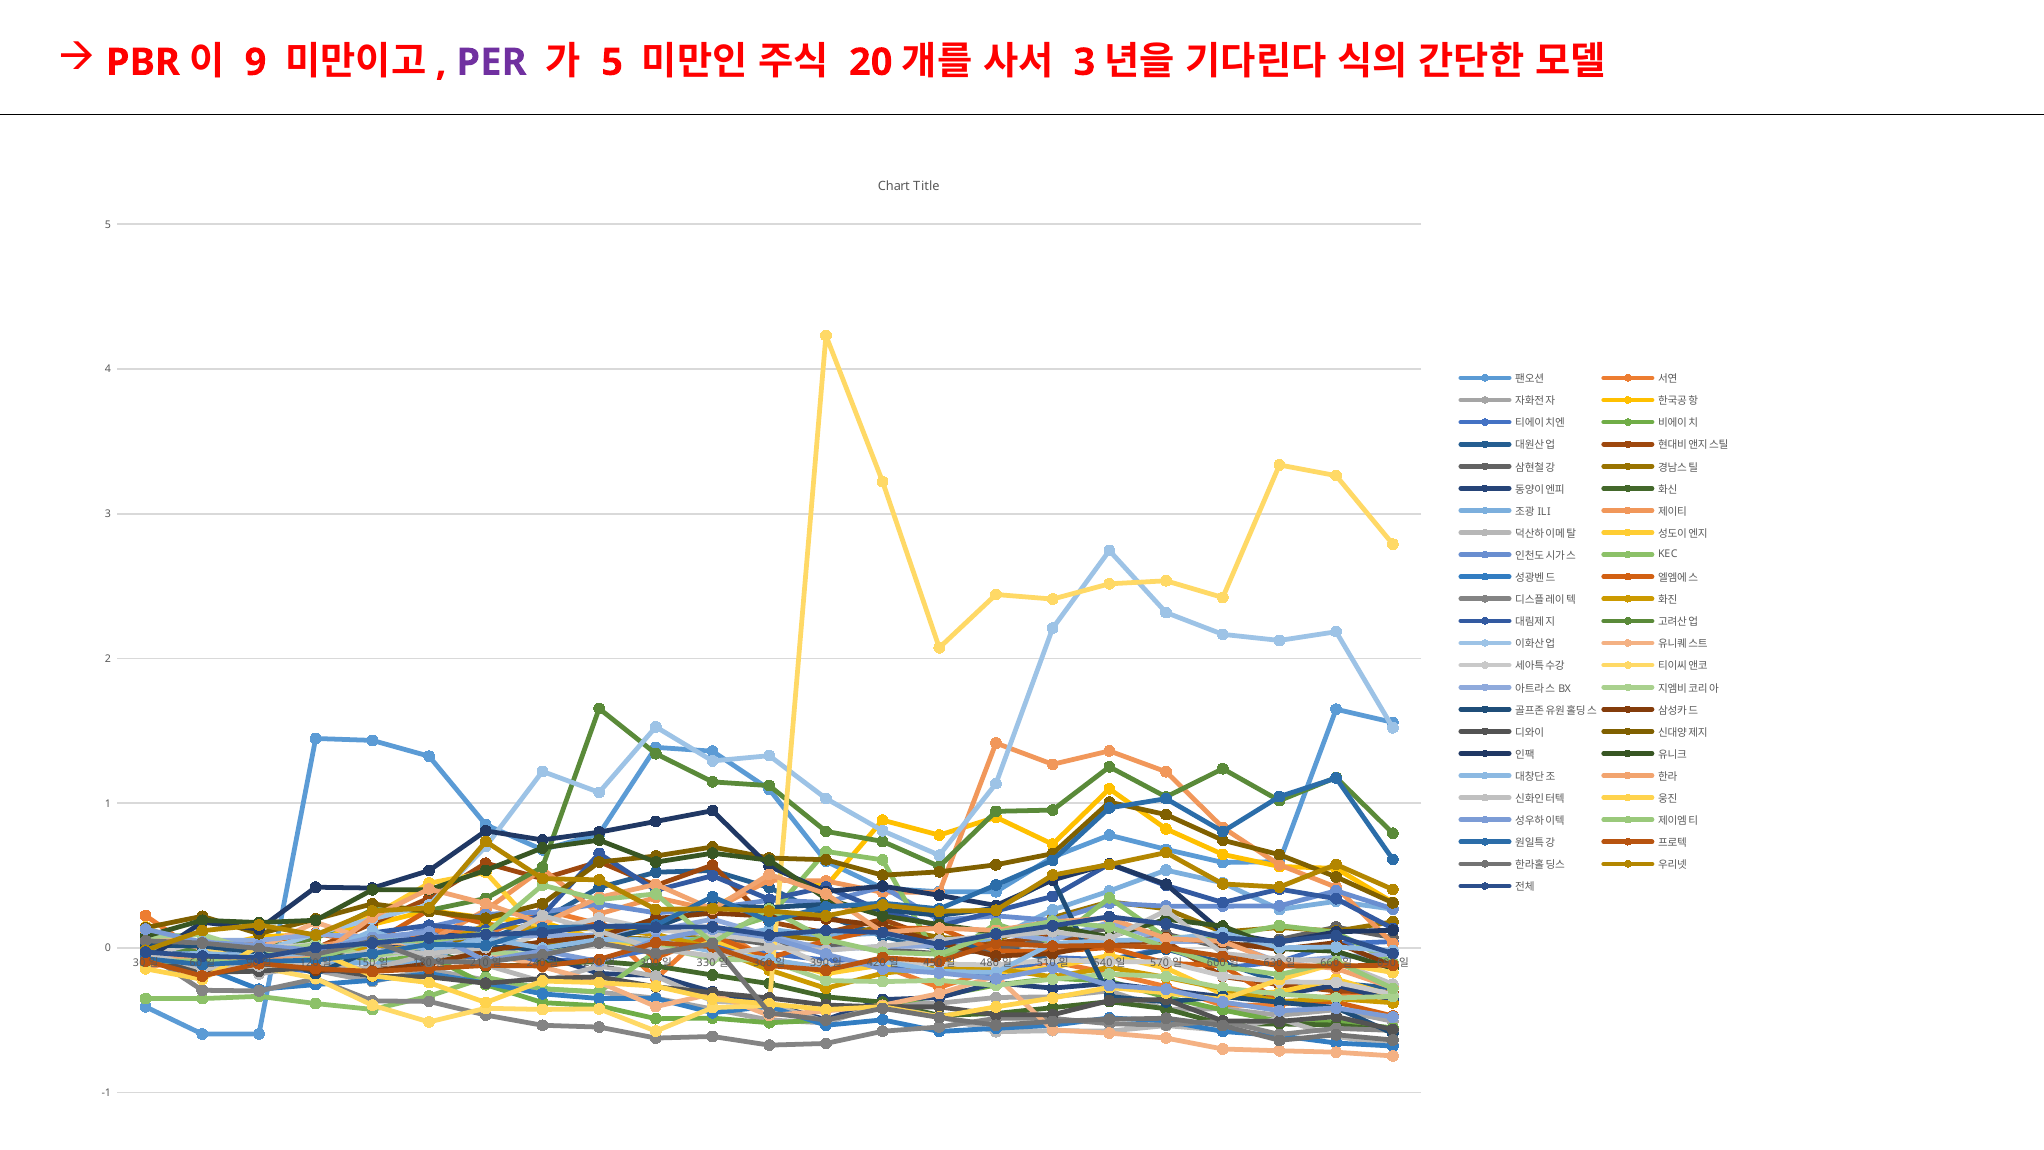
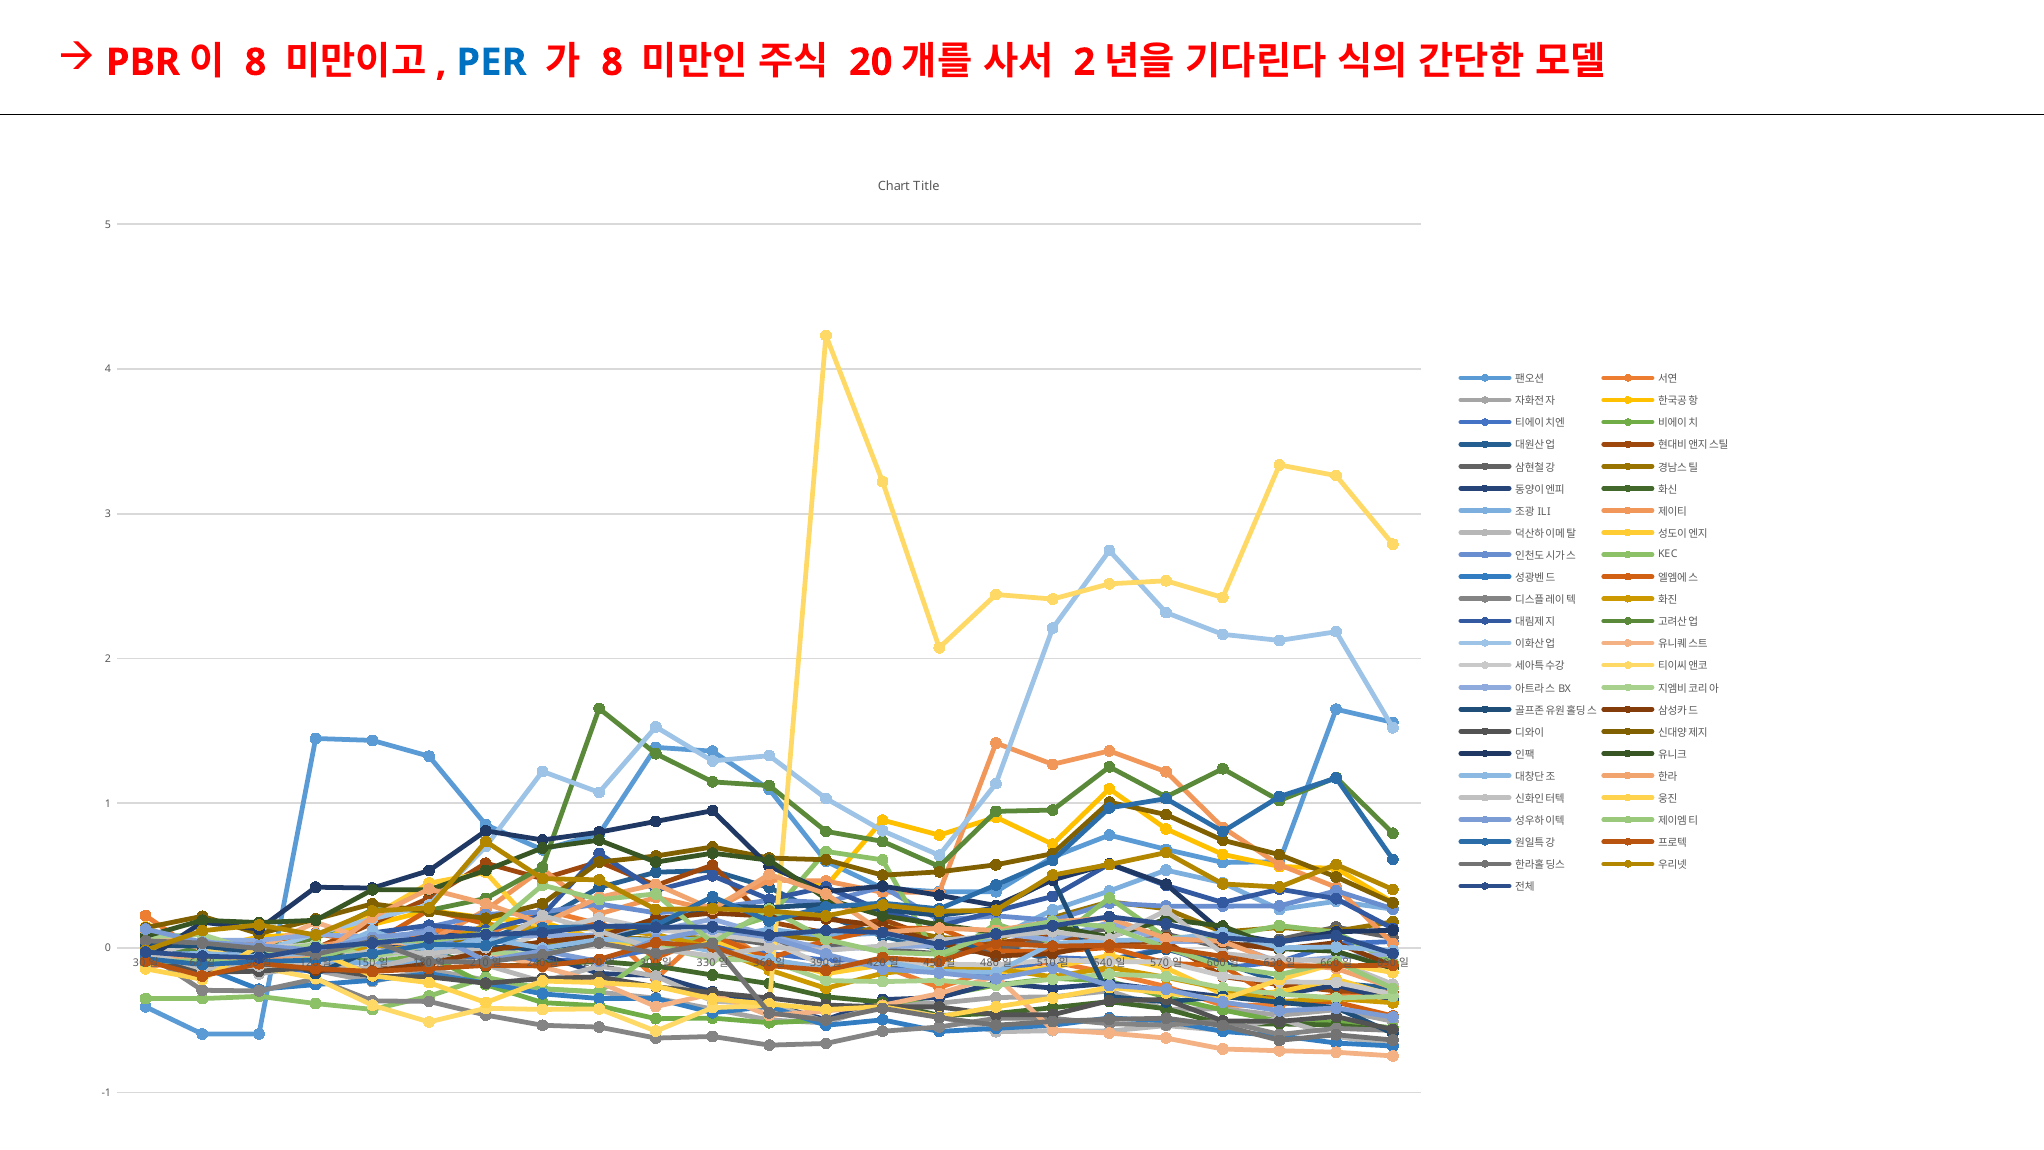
9: 9 -> 8 (256, 62)
PER colour: purple -> blue (492, 62)
5: 5 -> 8 (612, 62)
3: 3 -> 2 (1084, 62)
